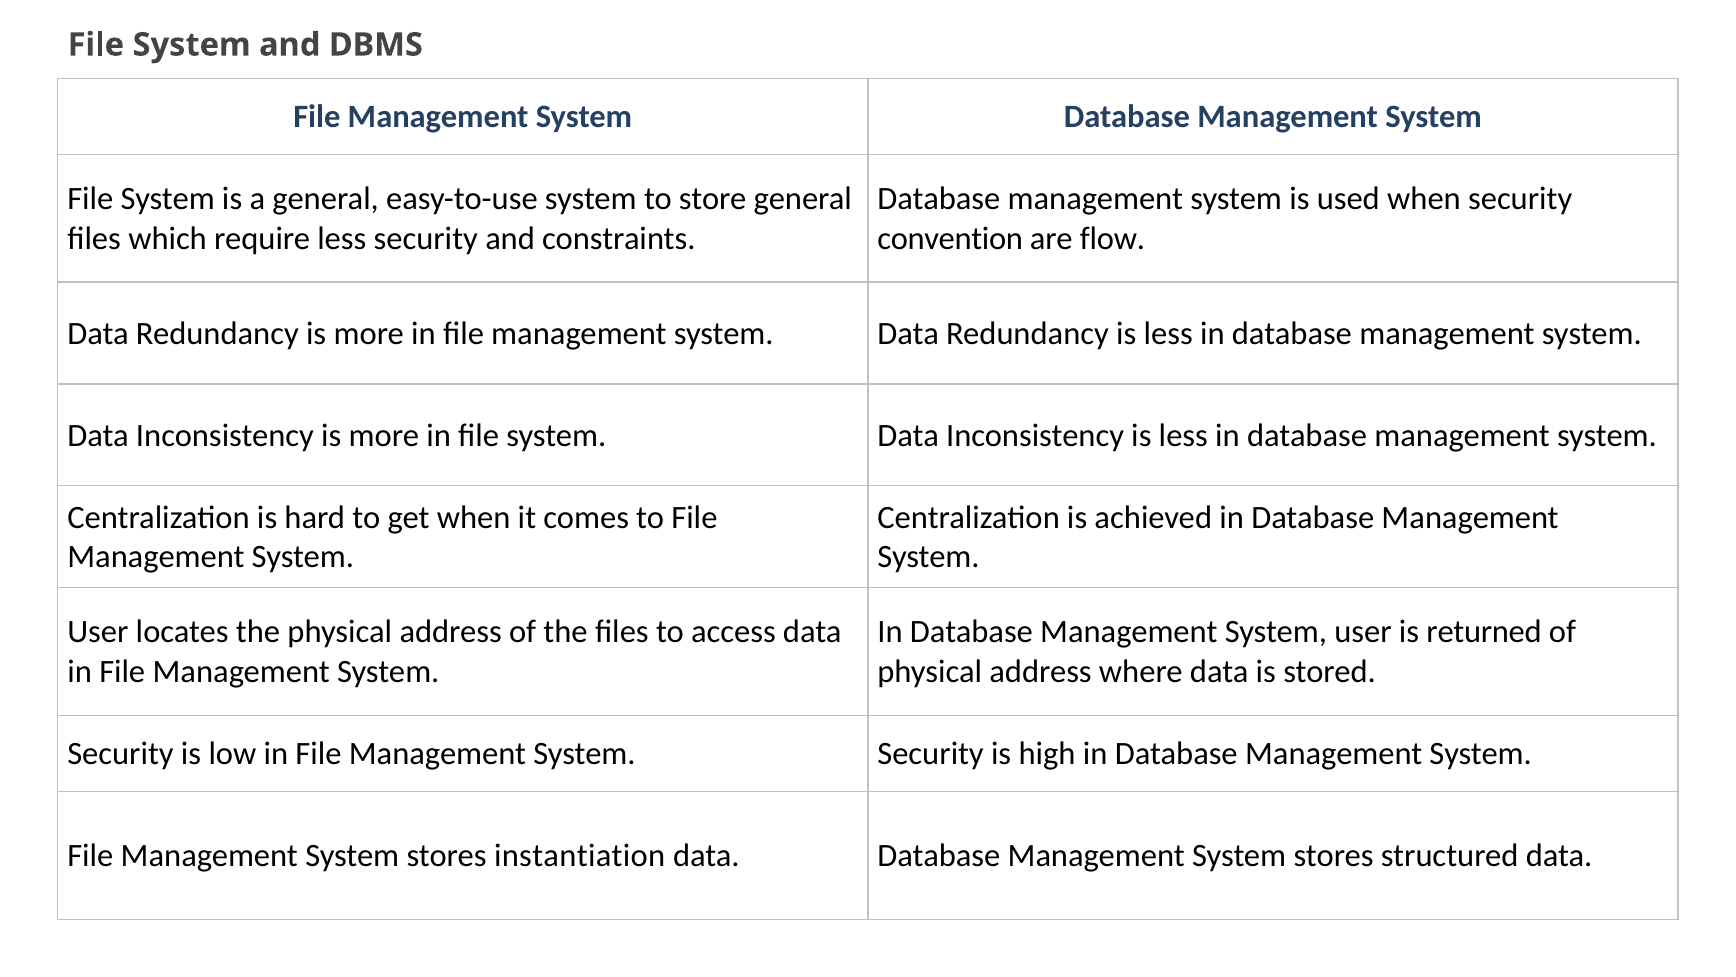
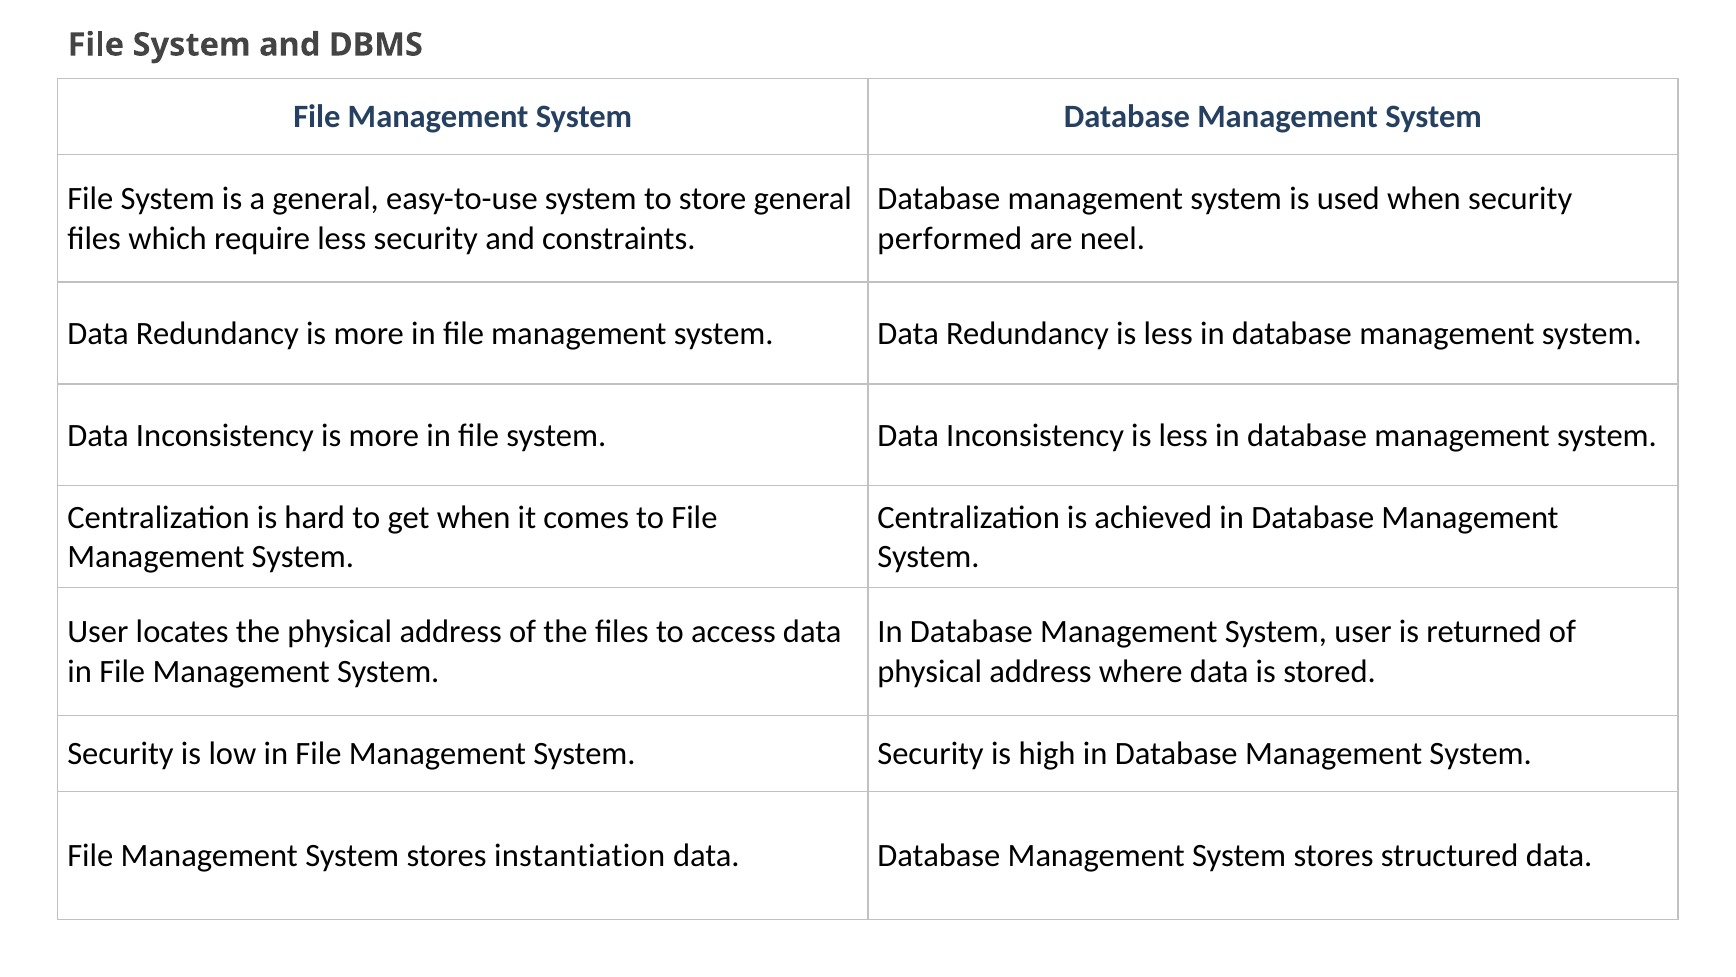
convention: convention -> performed (950, 238)
flow: flow -> neel (1112, 238)
